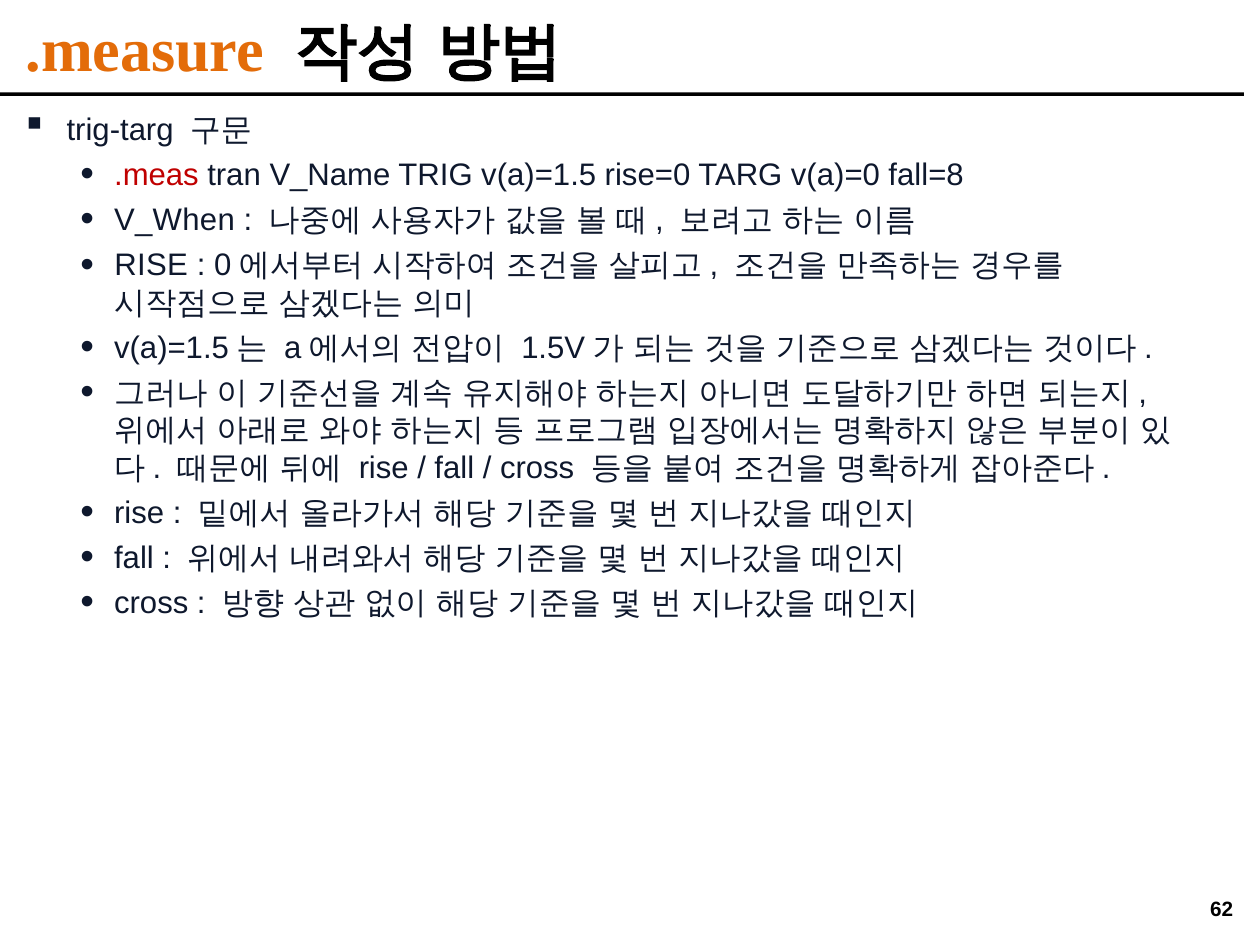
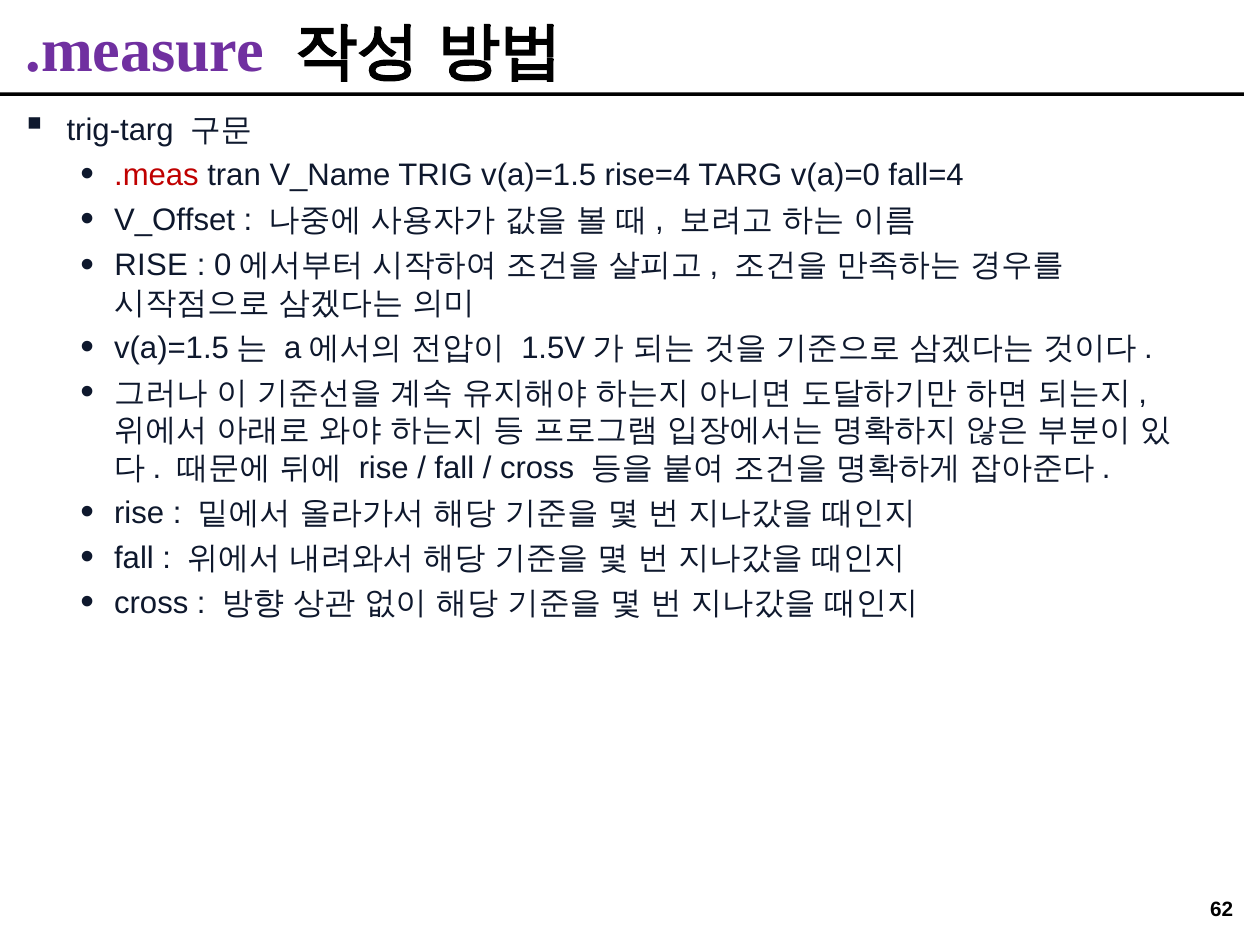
.measure colour: orange -> purple (145, 51)
rise=0: rise=0 -> rise=4 (648, 175)
fall=8: fall=8 -> fall=4 (926, 175)
V_When: V_When -> V_Offset (175, 221)
